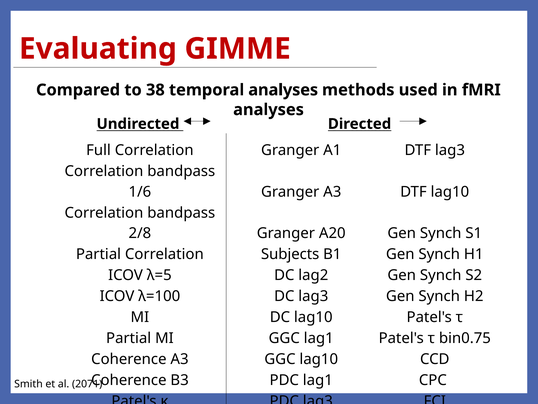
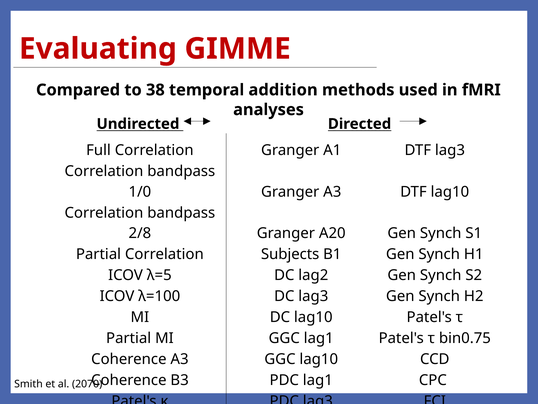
temporal analyses: analyses -> addition (283, 90)
1/6: 1/6 -> 1/0 (140, 192)
2071: 2071 -> 2070 (87, 384)
